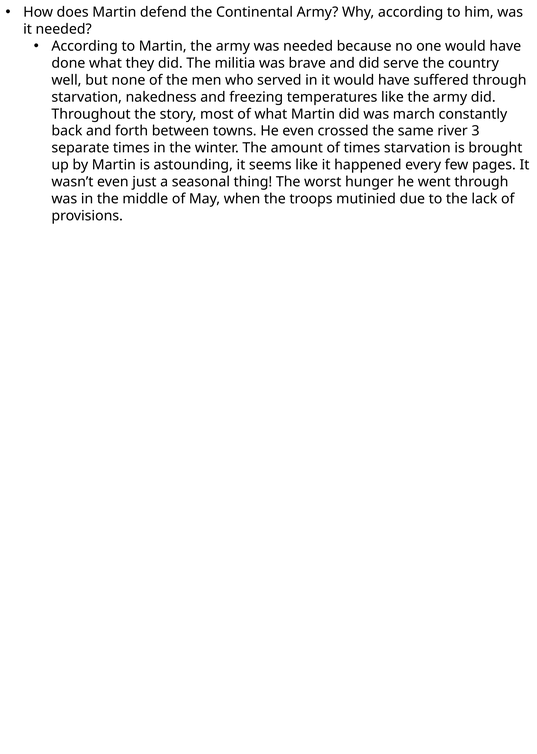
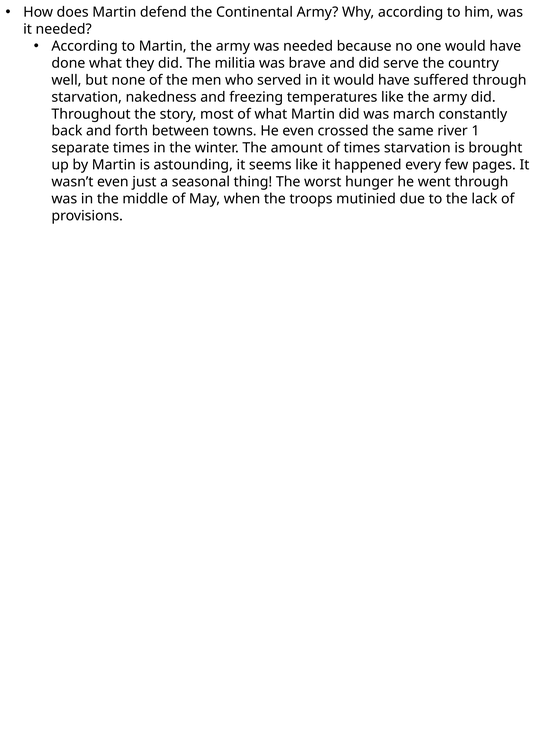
3: 3 -> 1 (475, 131)
